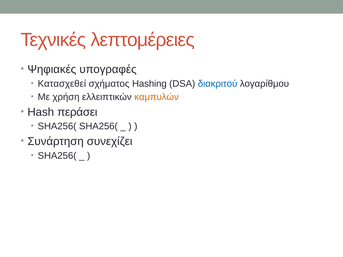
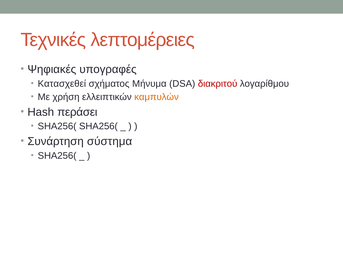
Hashing: Hashing -> Μήνυμα (149, 84)
διακριτού colour: blue -> red (218, 84)
συνεχίζει: συνεχίζει -> σύστημα (110, 141)
